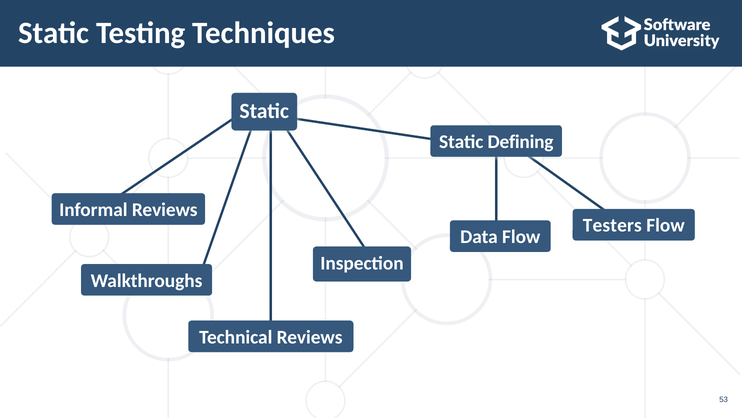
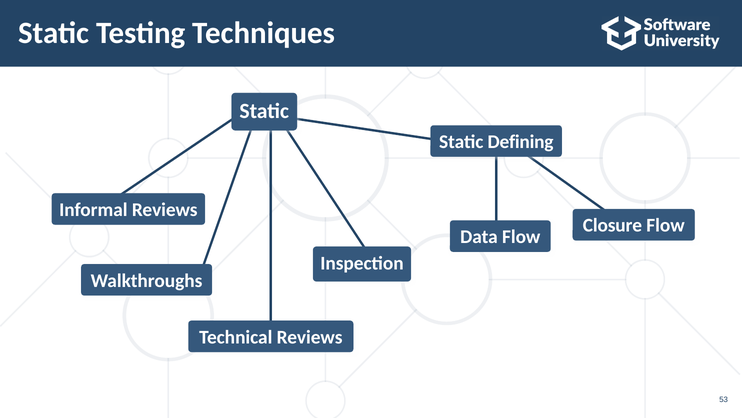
Testers: Testers -> Closure (612, 225)
